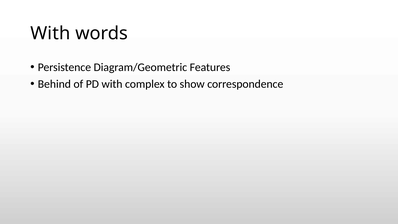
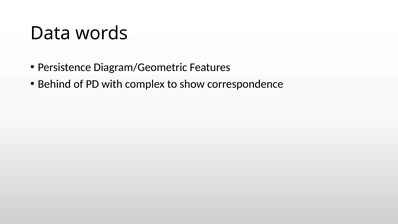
With: With -> Data (50, 33)
